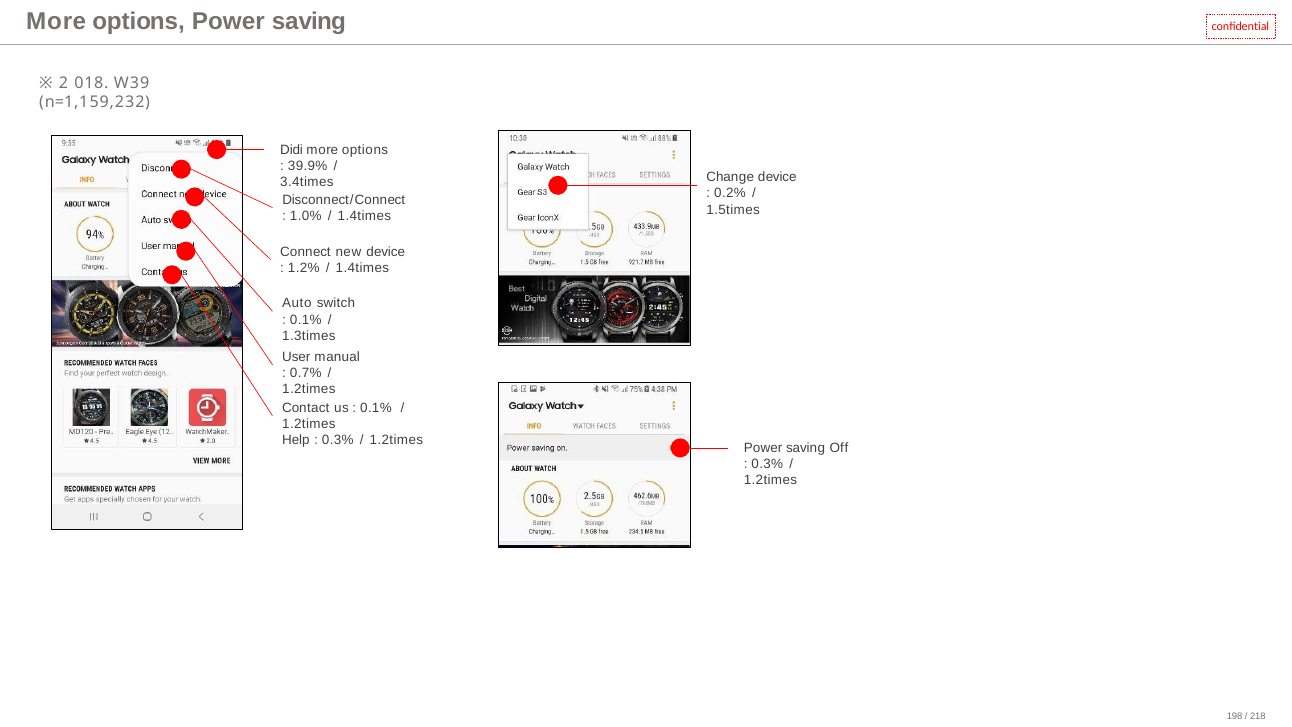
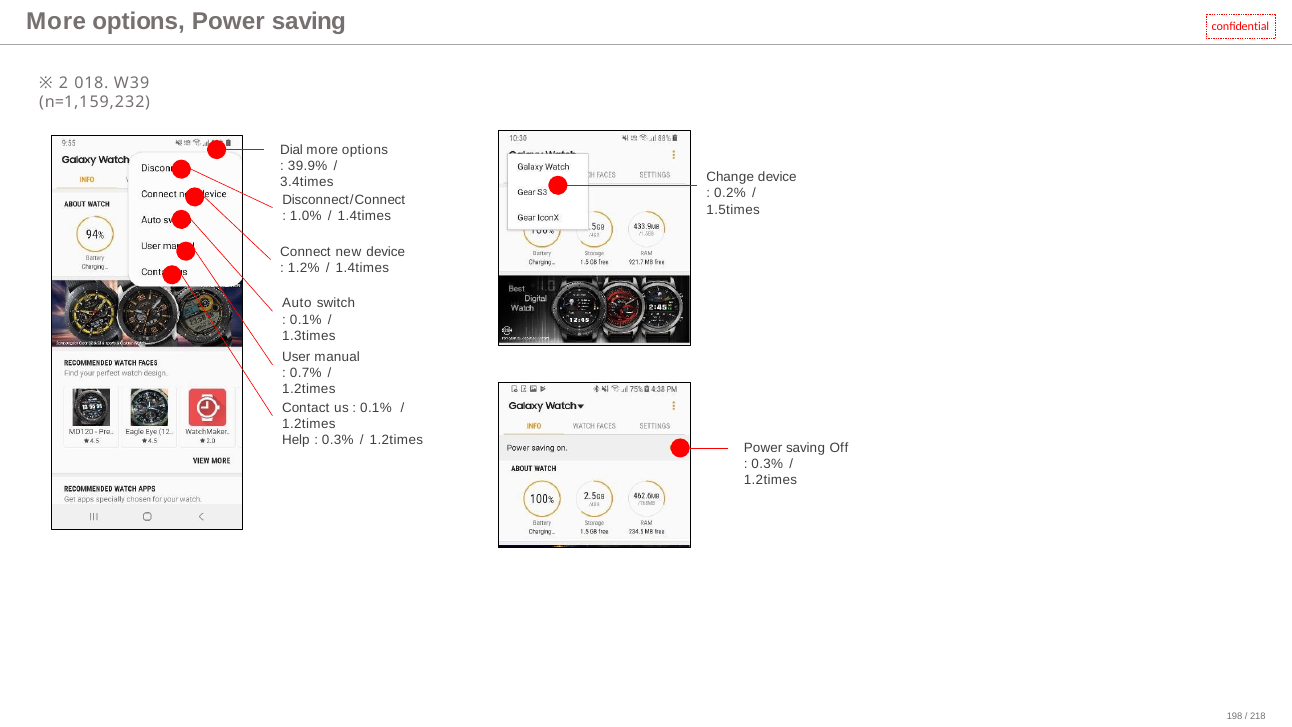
Didi: Didi -> Dial (292, 150)
